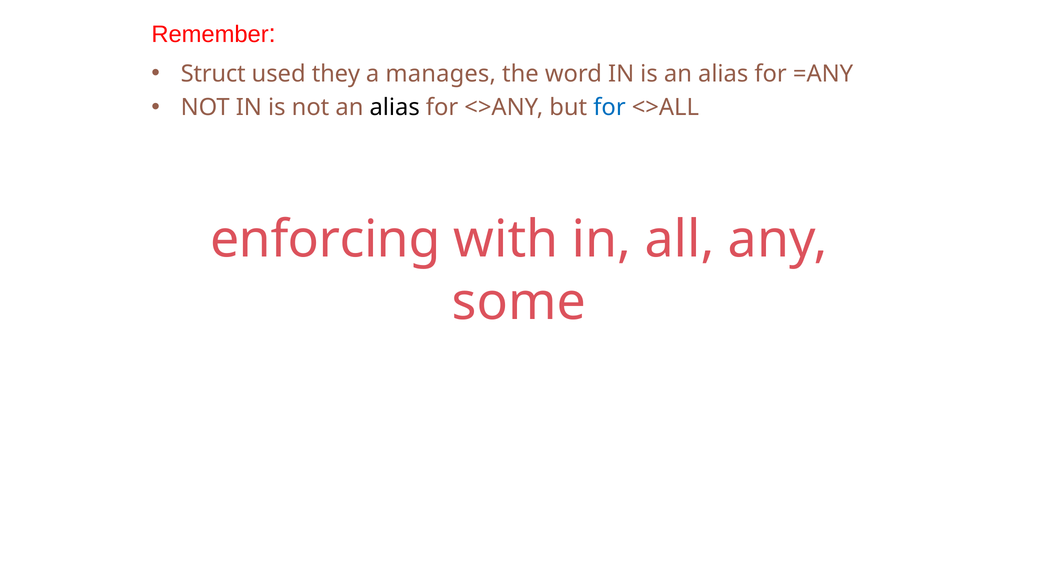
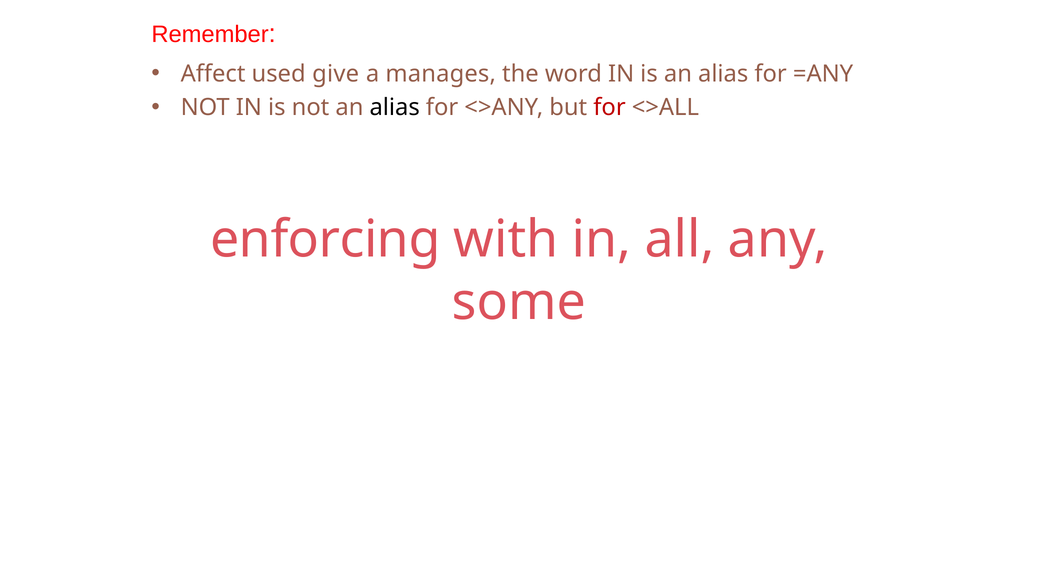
Struct: Struct -> Affect (213, 74)
they: they -> give (336, 74)
for colour: blue -> red (610, 108)
